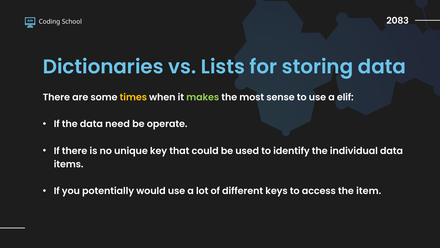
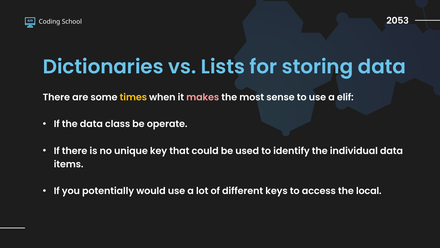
2083: 2083 -> 2053 (398, 21)
makes colour: light green -> pink (203, 97)
need: need -> class (118, 124)
item: item -> local (369, 191)
